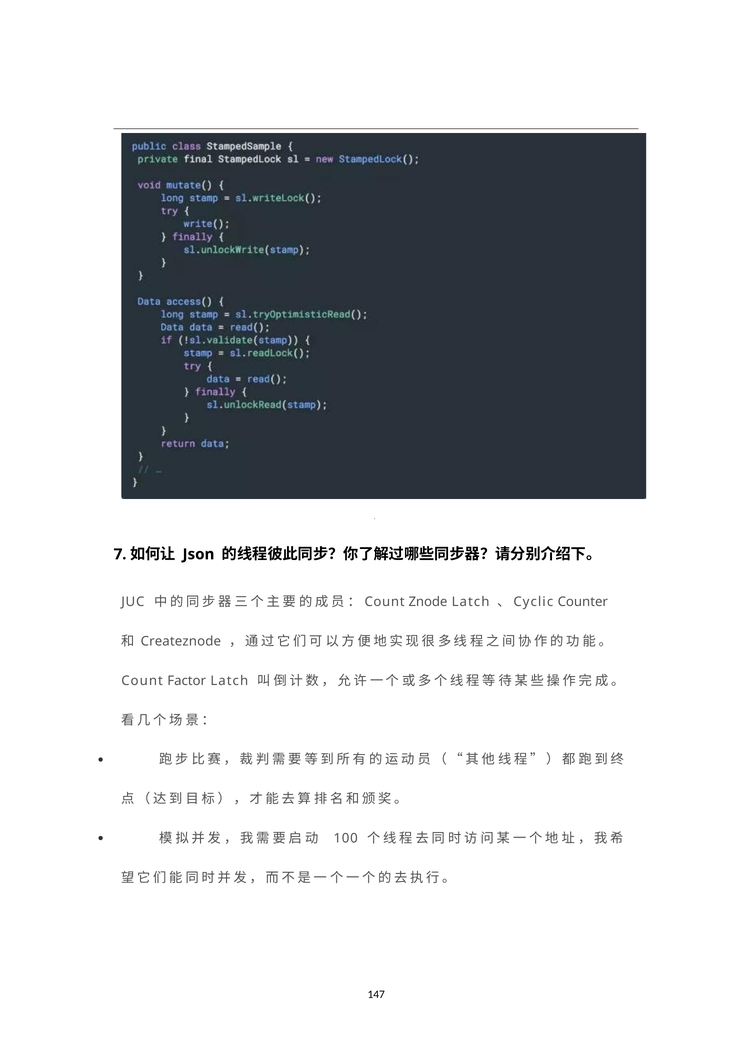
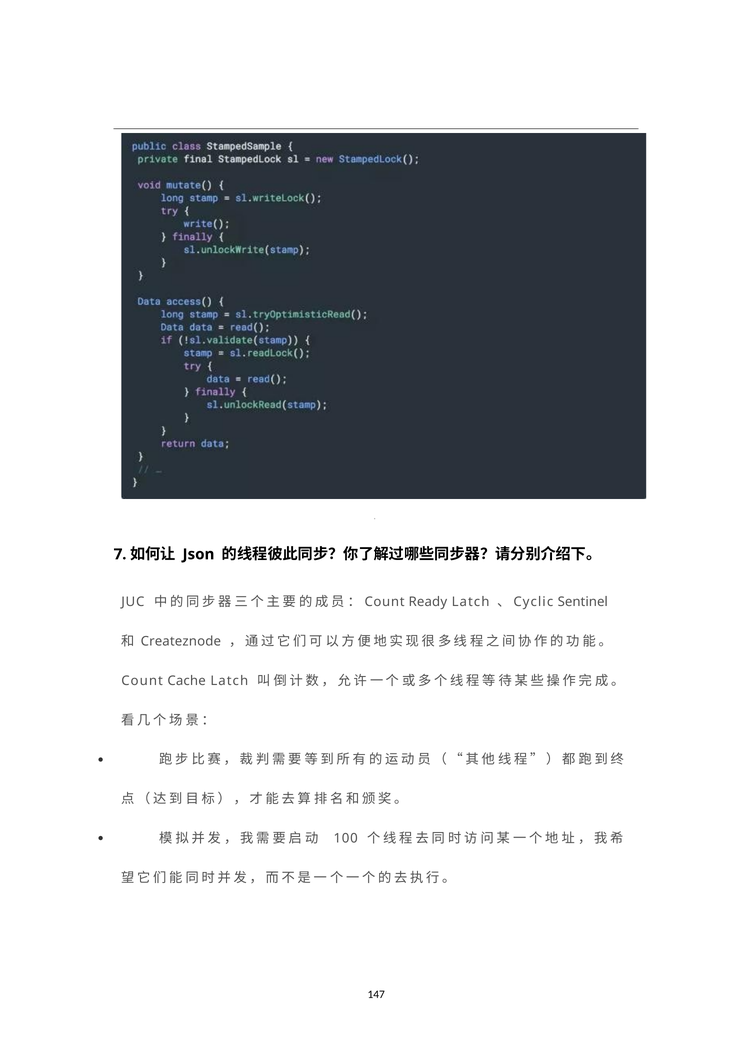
Znode: Znode -> Ready (428, 602)
Counter: Counter -> Sentinel (583, 602)
Factor: Factor -> Cache (187, 681)
